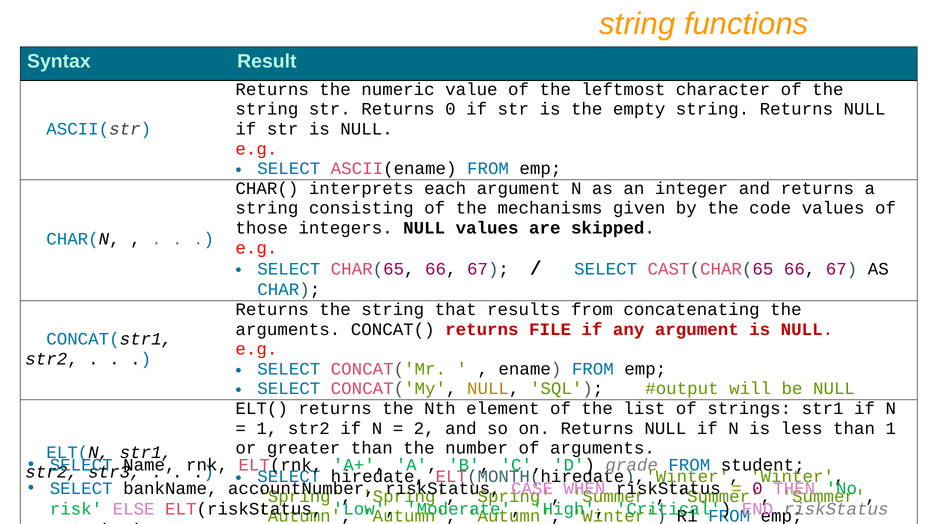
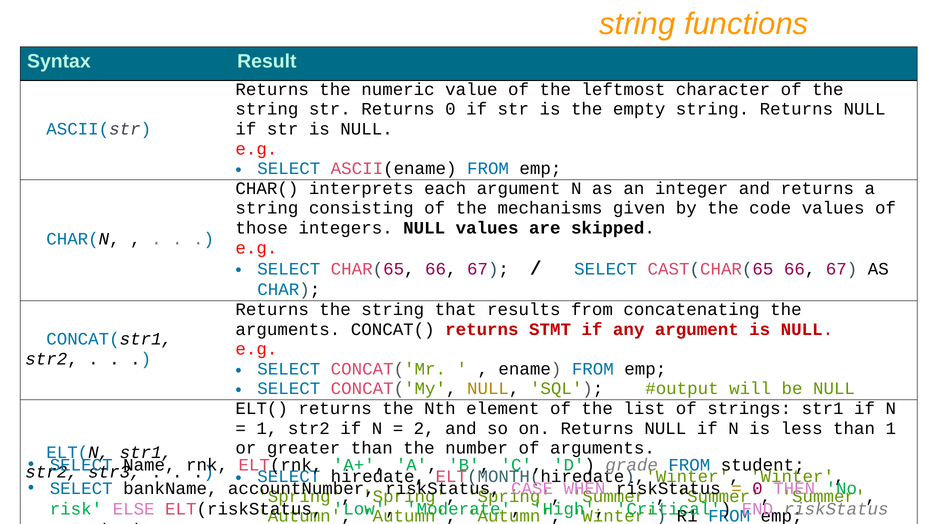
FILE: FILE -> STMT (550, 329)
